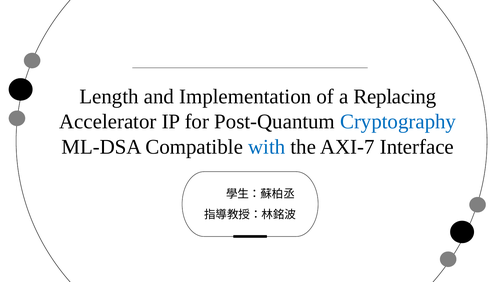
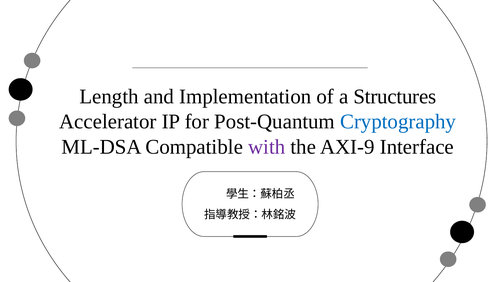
Replacing: Replacing -> Structures (395, 97)
with colour: blue -> purple (267, 147)
AXI-7: AXI-7 -> AXI-9 (347, 147)
